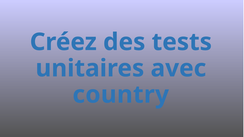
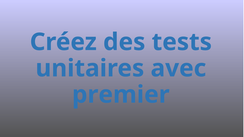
country: country -> premier (121, 95)
